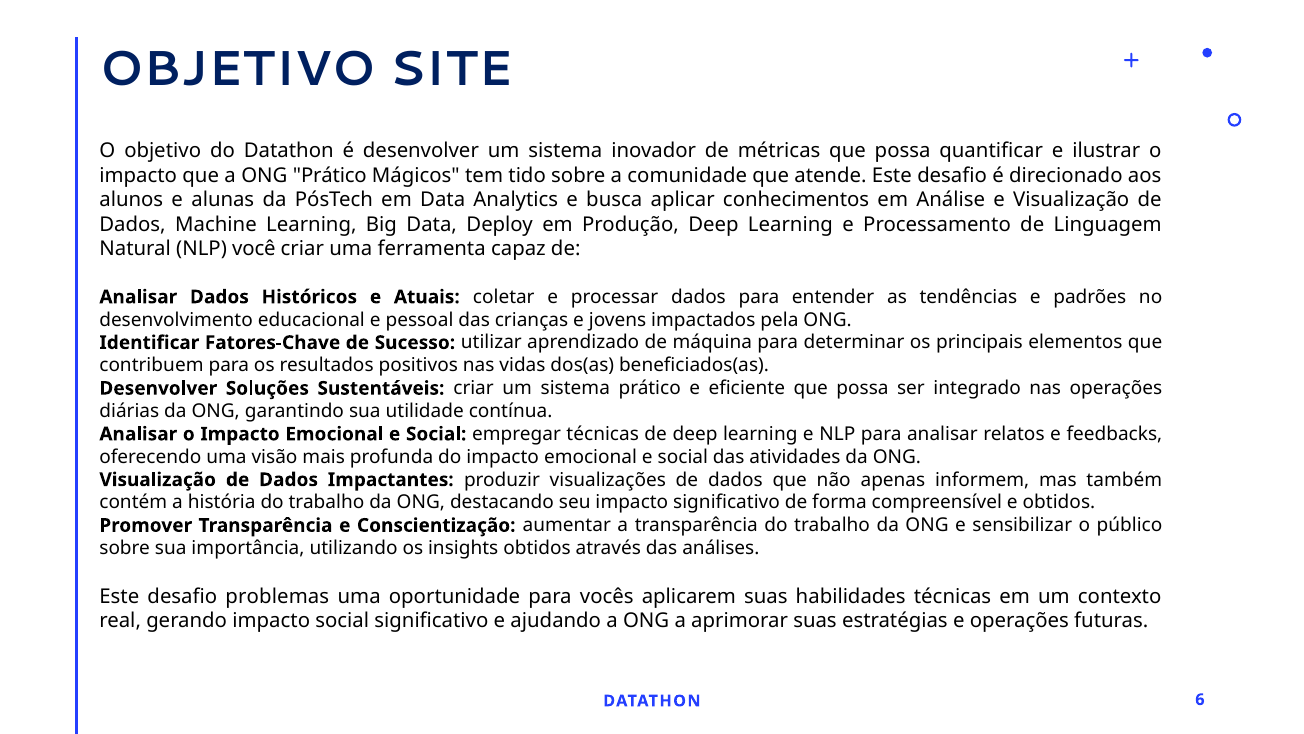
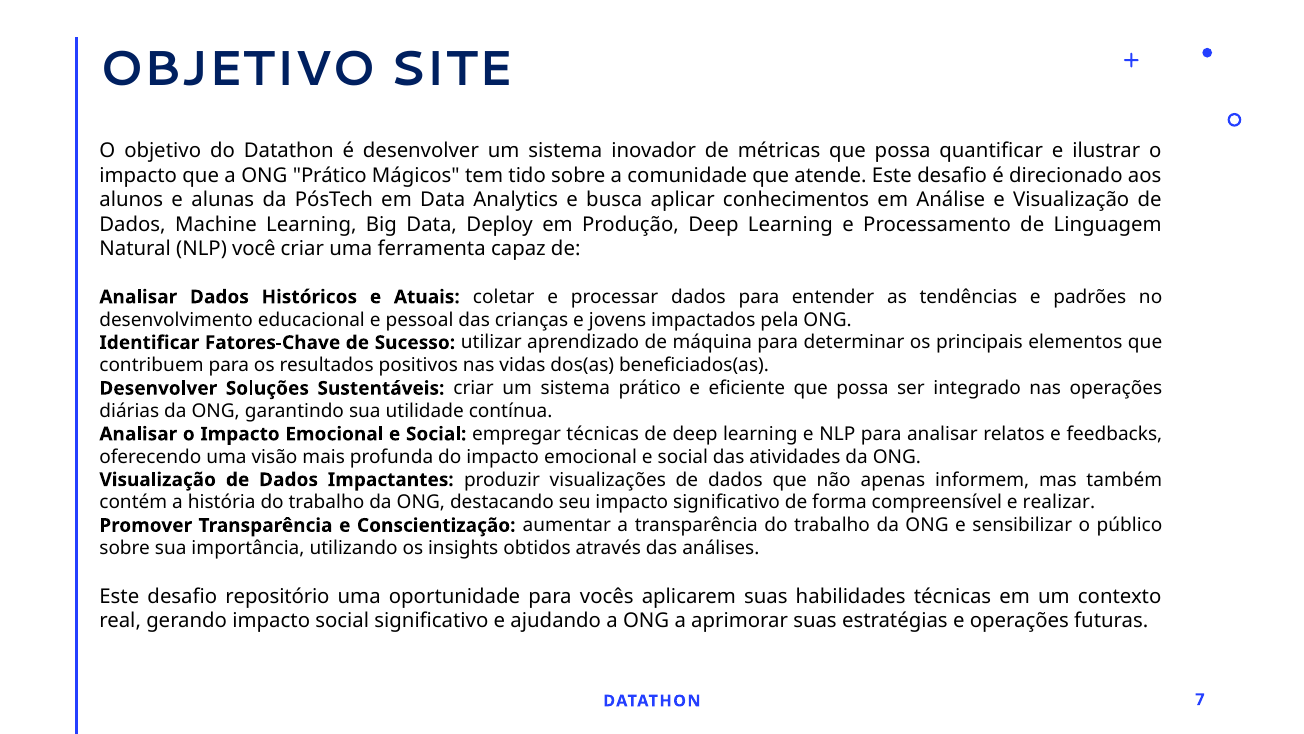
e obtidos: obtidos -> realizar (1059, 502)
problemas: problemas -> repositório (277, 596)
6: 6 -> 7 (1200, 699)
